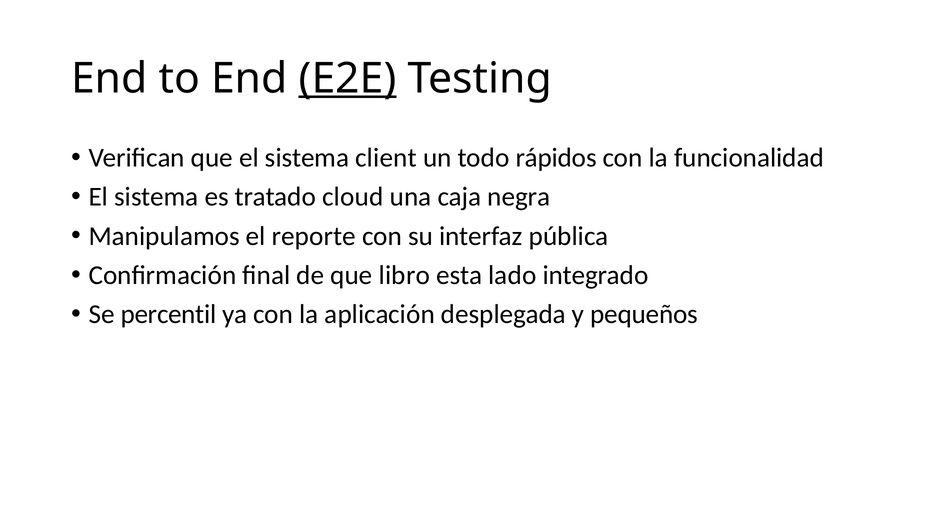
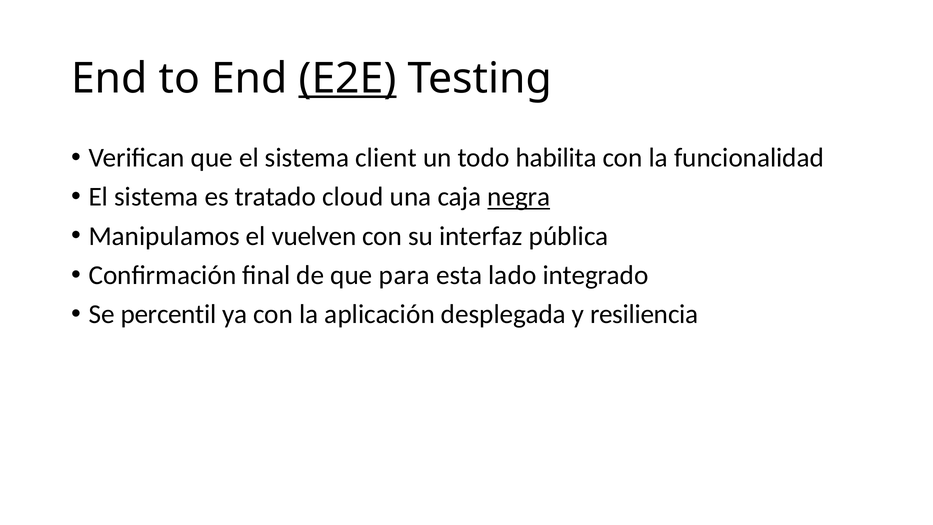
rápidos: rápidos -> habilita (556, 158)
negra underline: none -> present (519, 197)
reporte: reporte -> vuelven (314, 236)
libro: libro -> para (404, 275)
pequeños: pequeños -> resiliencia (644, 314)
